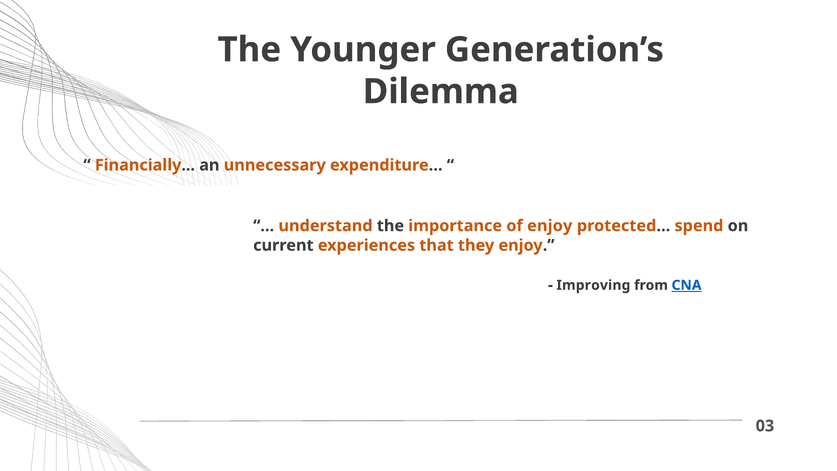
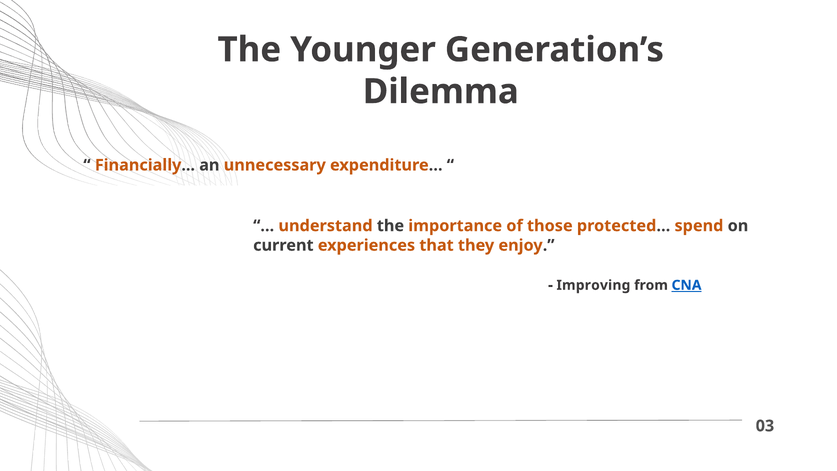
of enjoy: enjoy -> those (550, 226)
